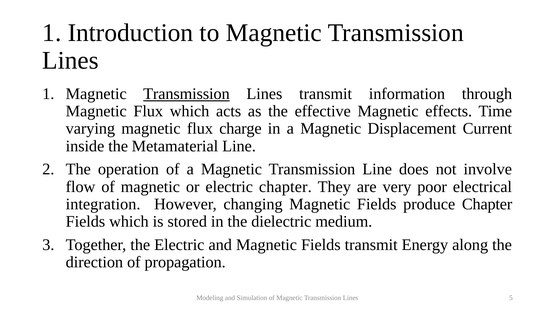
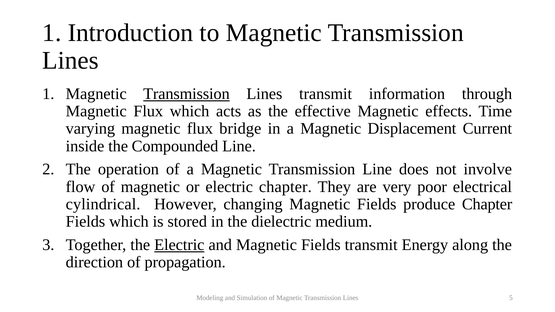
charge: charge -> bridge (240, 129)
Metamaterial: Metamaterial -> Compounded (175, 146)
integration: integration -> cylindrical (103, 204)
Electric underline: none -> present (179, 245)
